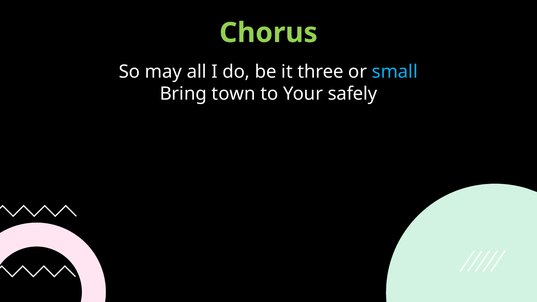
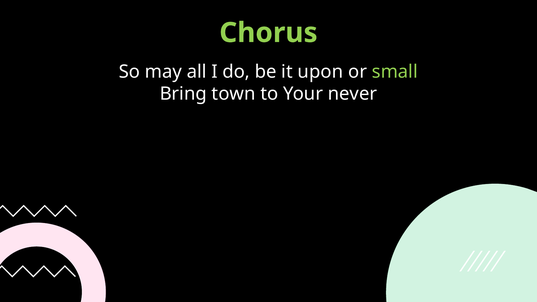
three: three -> upon (320, 72)
small colour: light blue -> light green (395, 72)
safely: safely -> never (352, 94)
